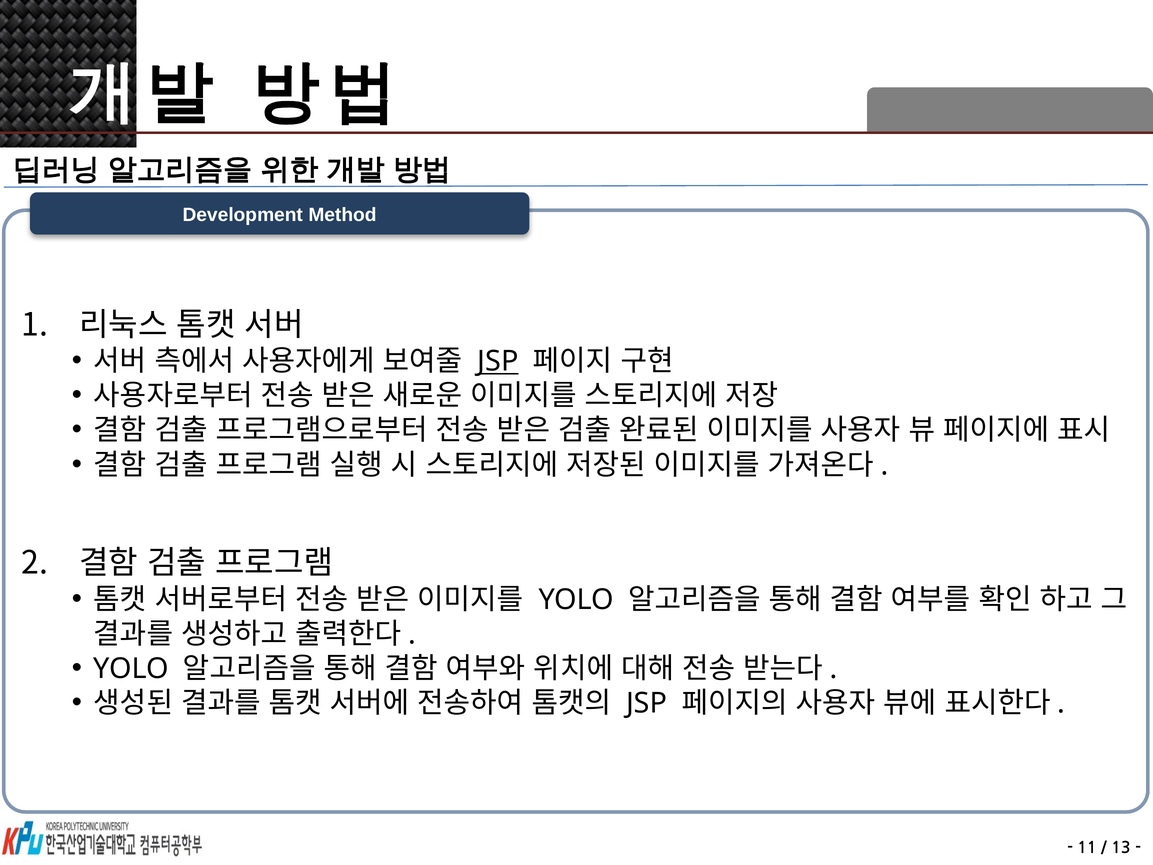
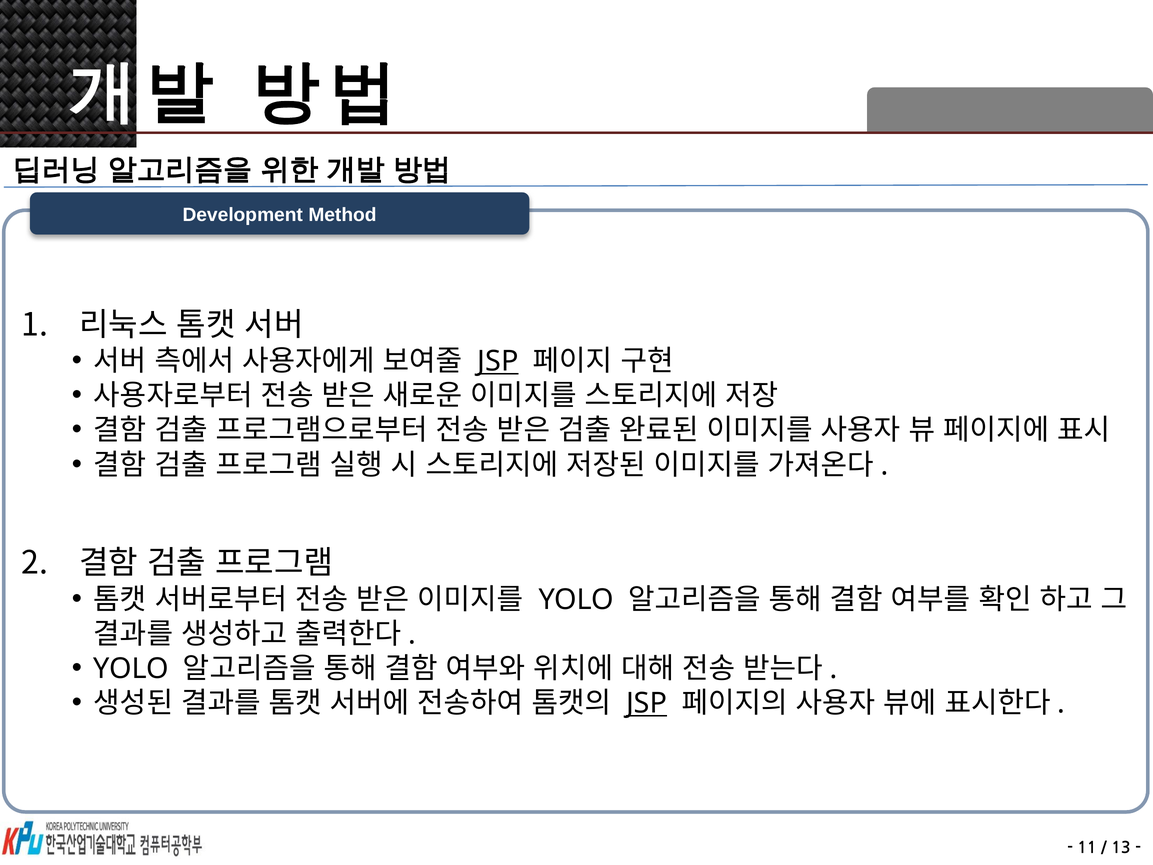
JSP underline: none -> present (647, 703)
